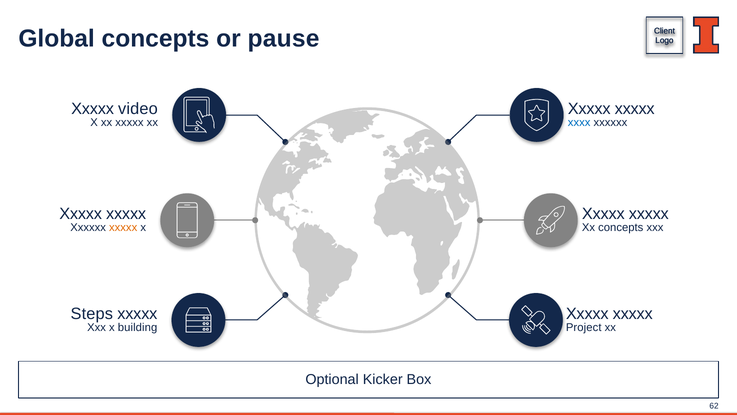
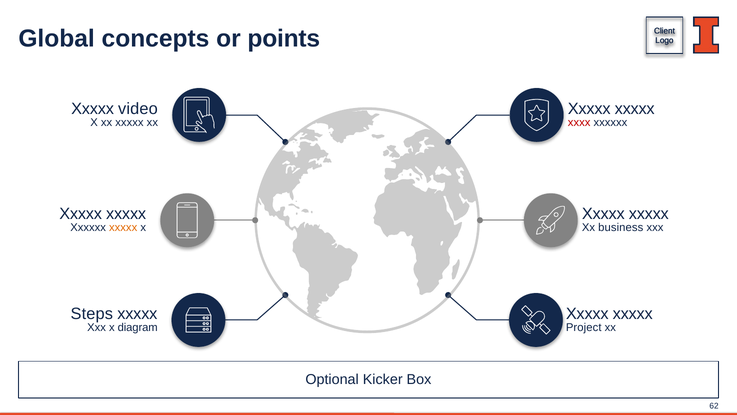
pause: pause -> points (284, 39)
xxxx colour: blue -> red (579, 122)
Xx concepts: concepts -> business (621, 227)
building: building -> diagram (138, 327)
